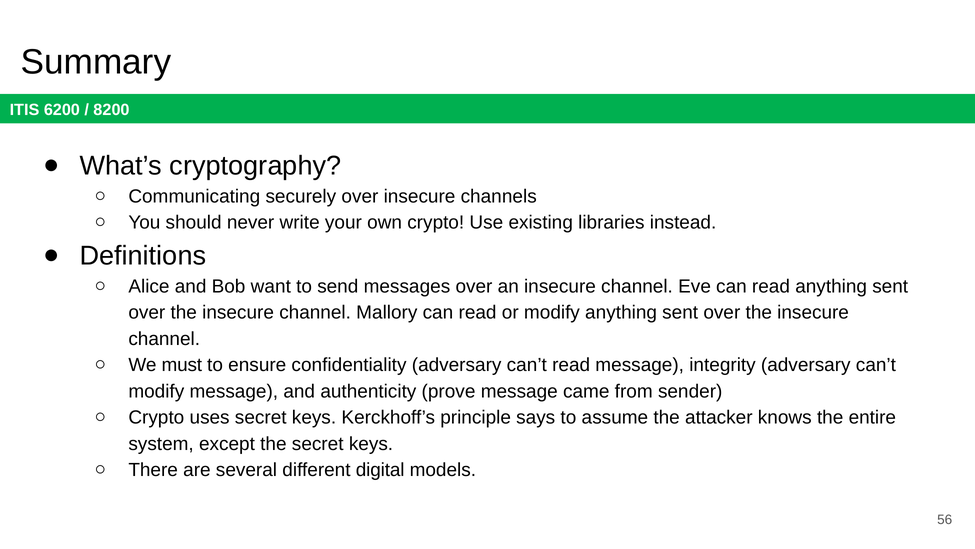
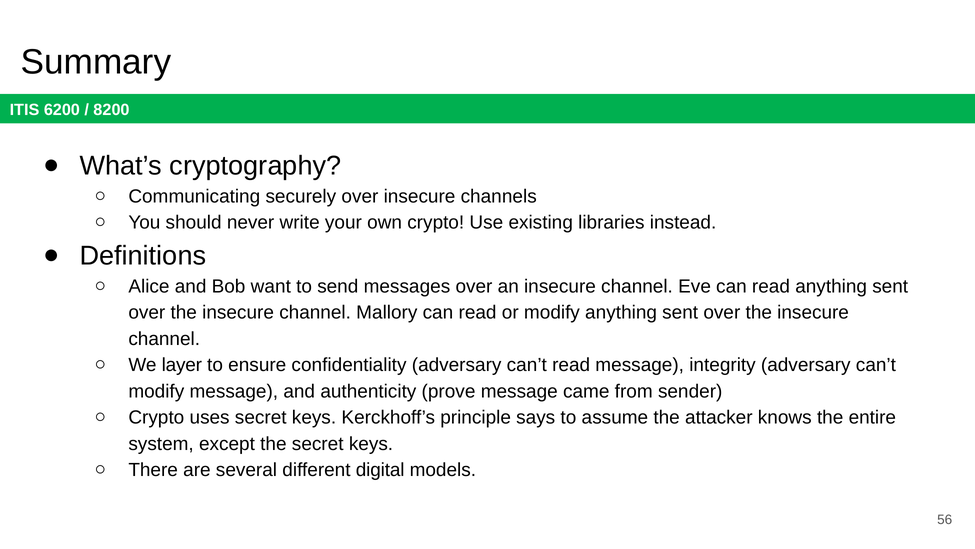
must: must -> layer (182, 365)
